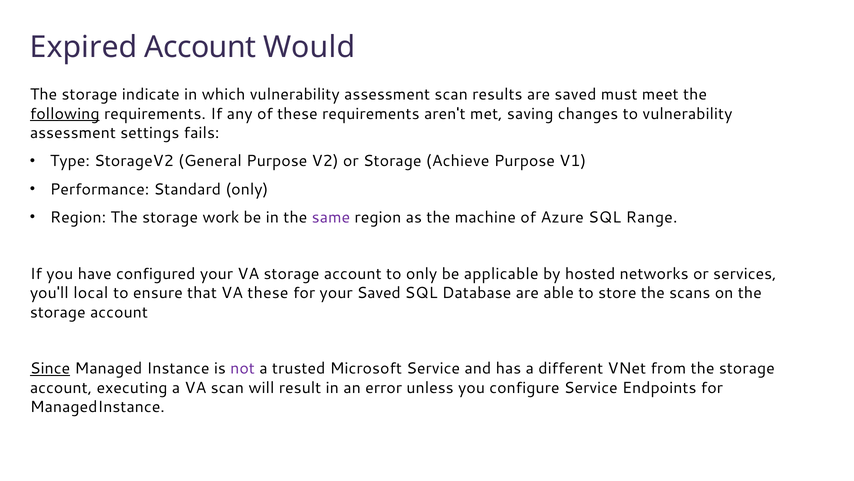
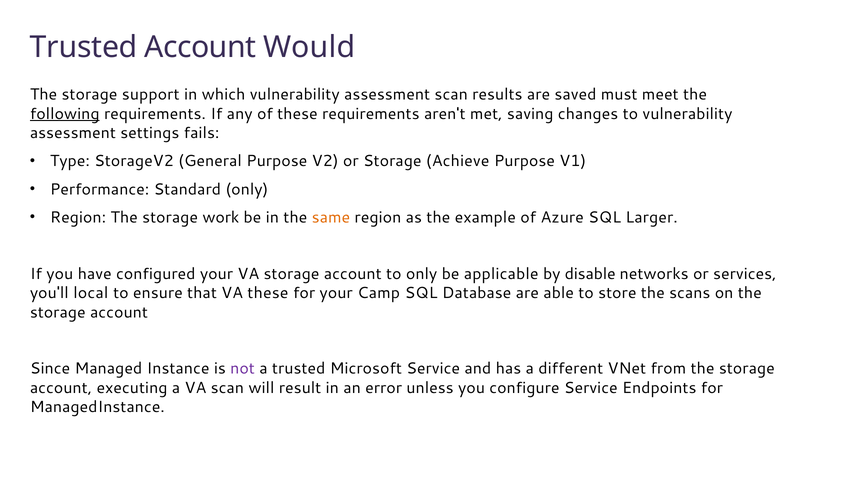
Expired: Expired -> Trusted (84, 47)
indicate: indicate -> support (151, 94)
same colour: purple -> orange (331, 217)
machine: machine -> example (485, 217)
Range: Range -> Larger (652, 217)
hosted: hosted -> disable (590, 273)
your Saved: Saved -> Camp (379, 293)
Since underline: present -> none (50, 368)
